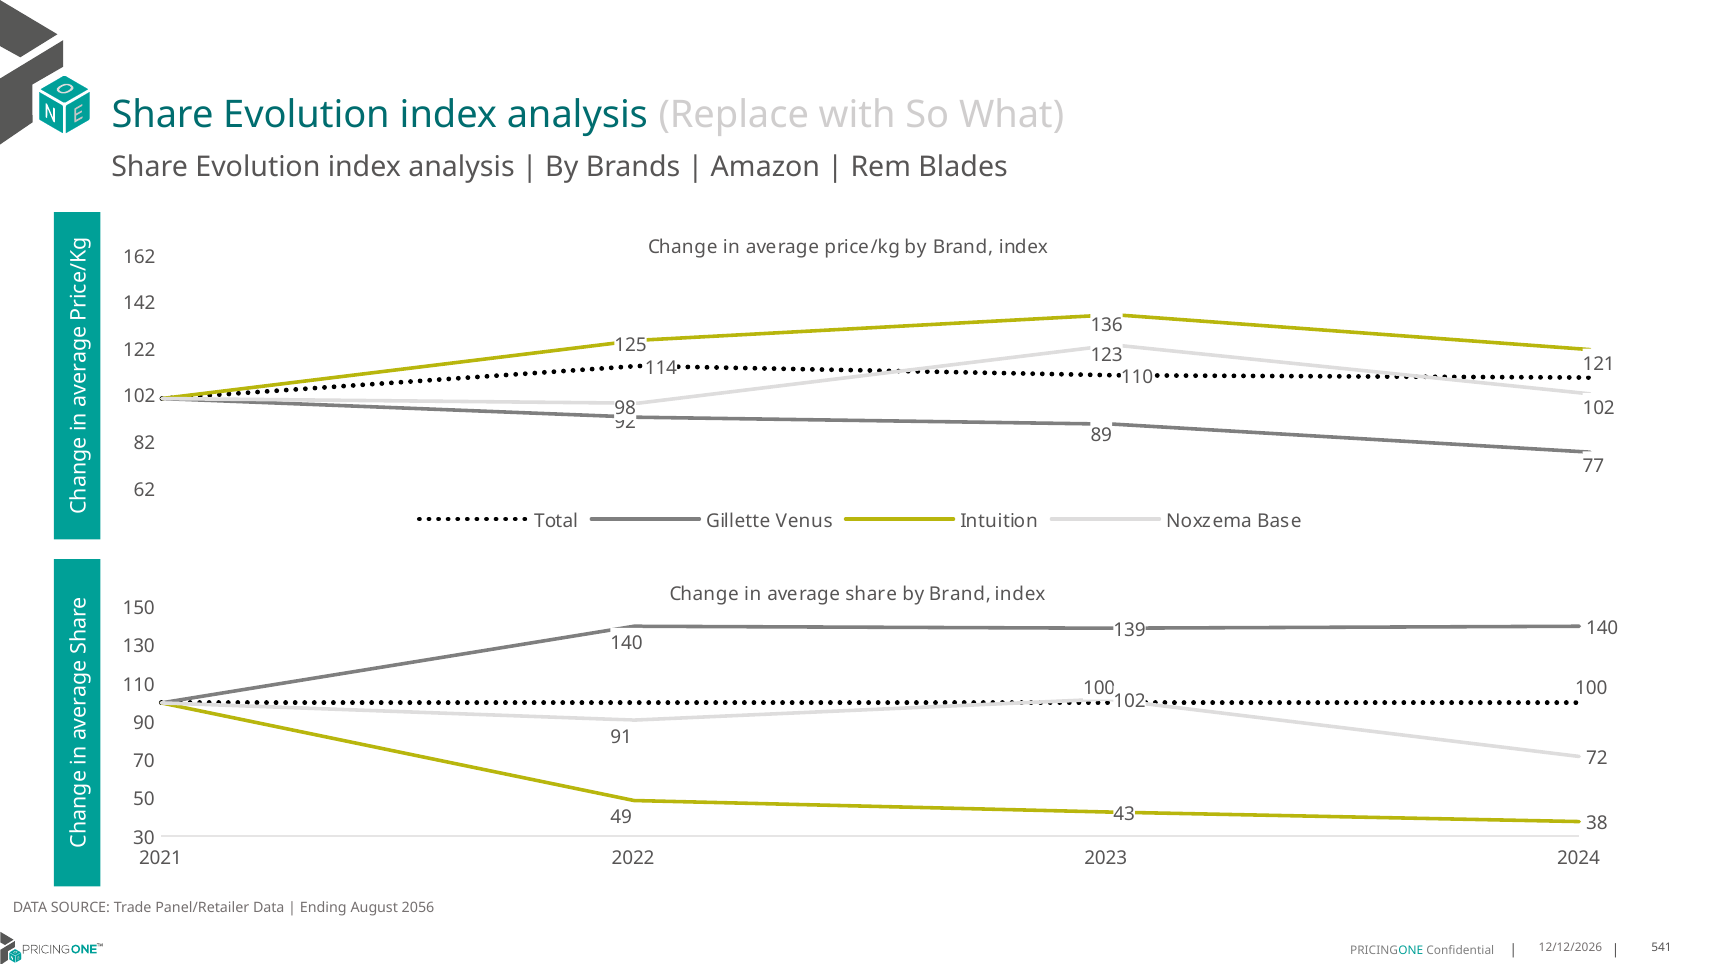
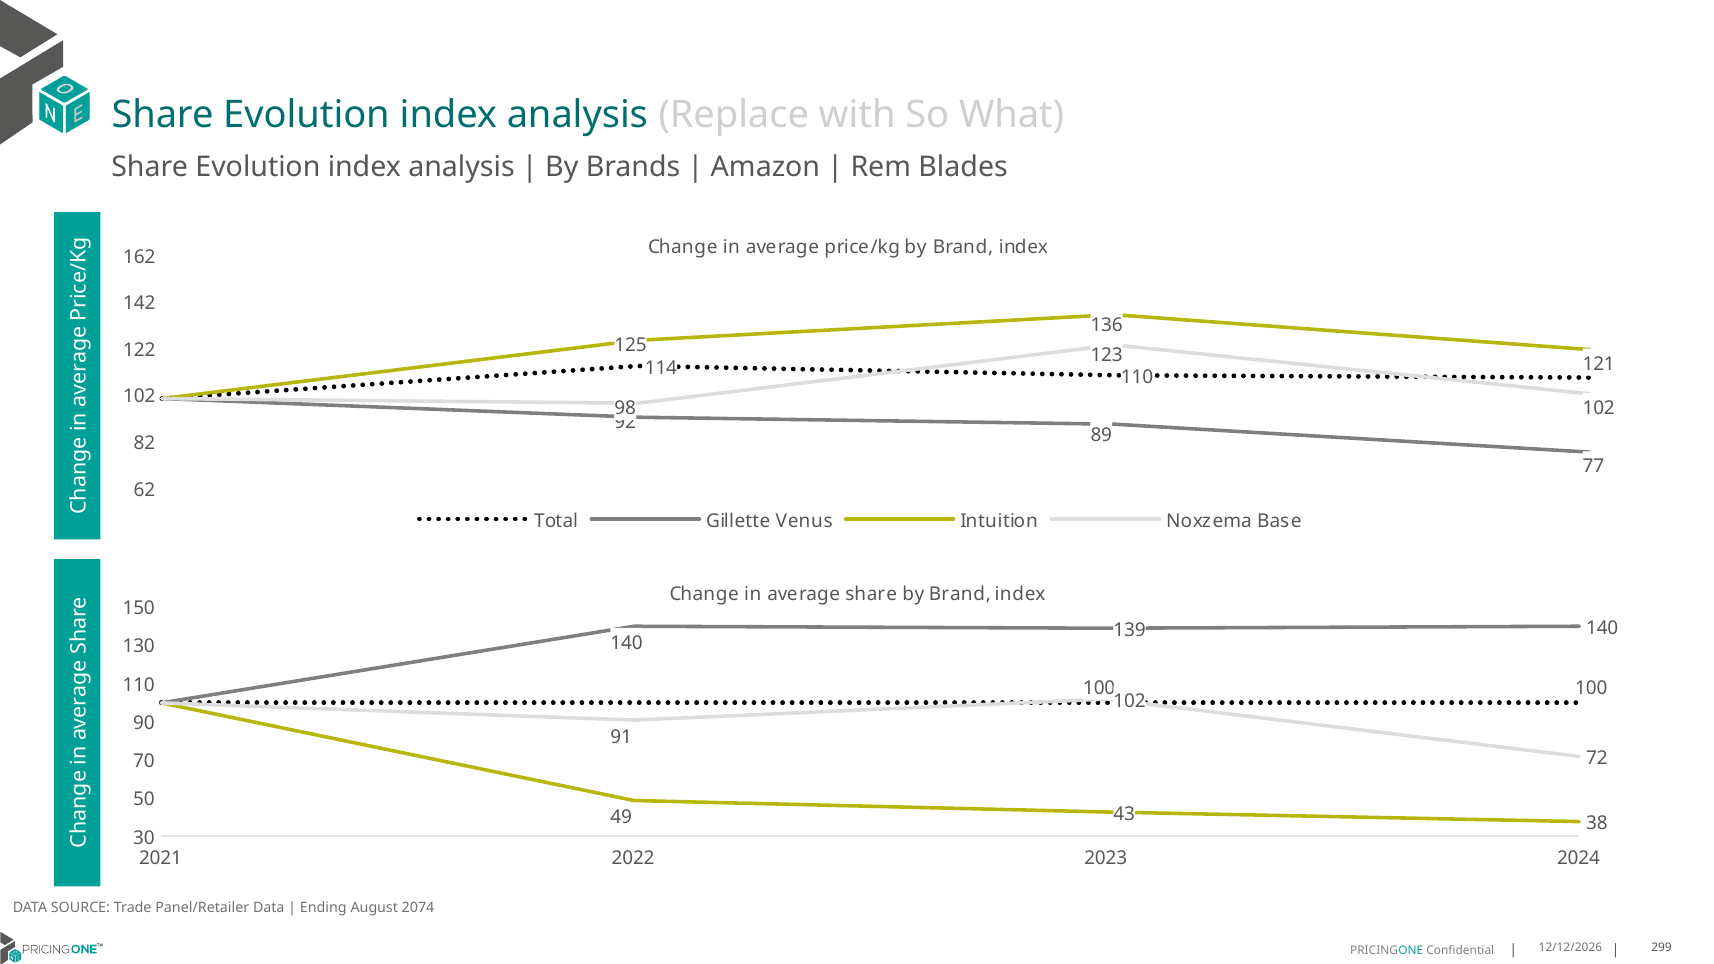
2056: 2056 -> 2074 (418, 908)
541: 541 -> 299 (1662, 948)
